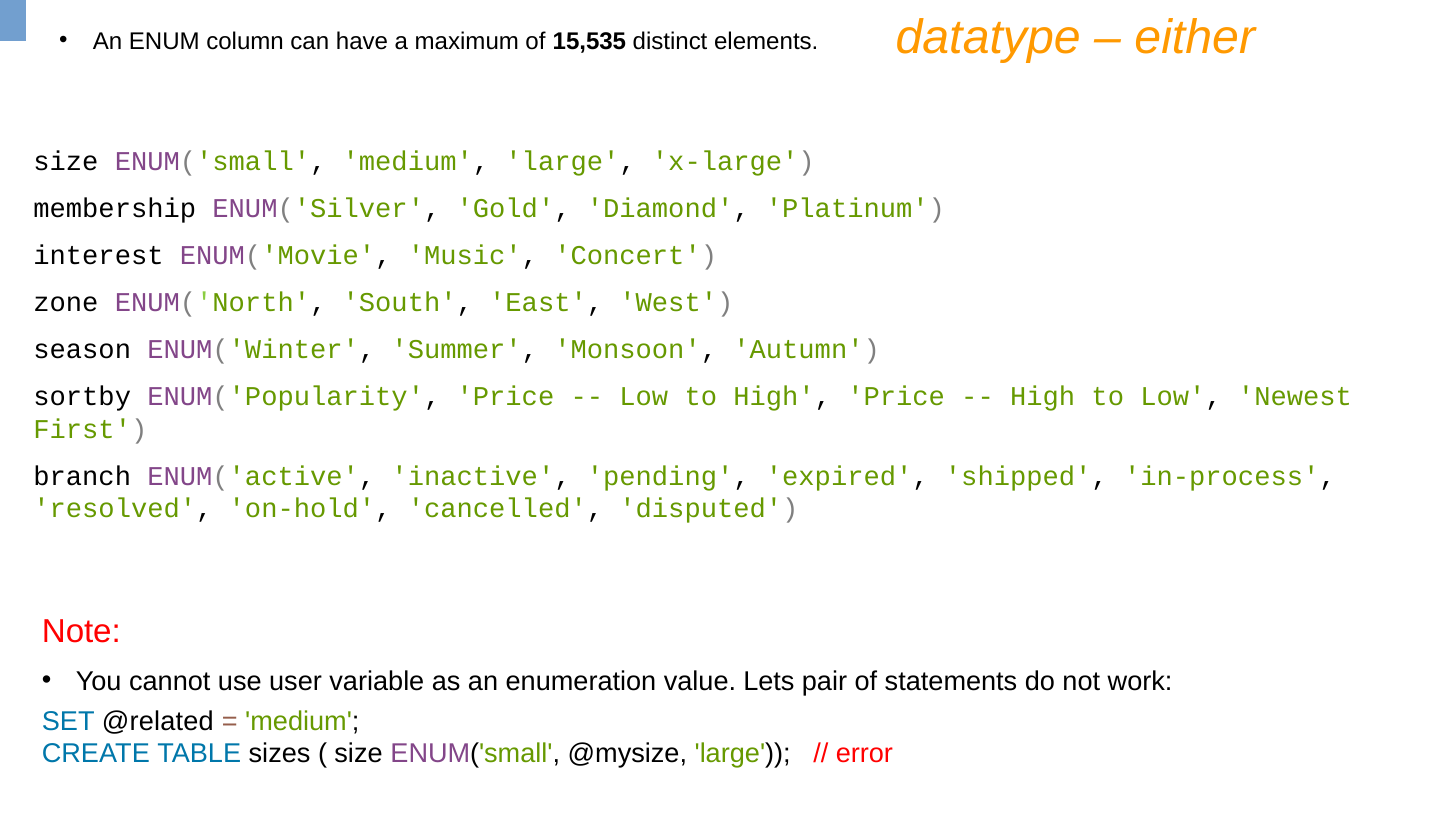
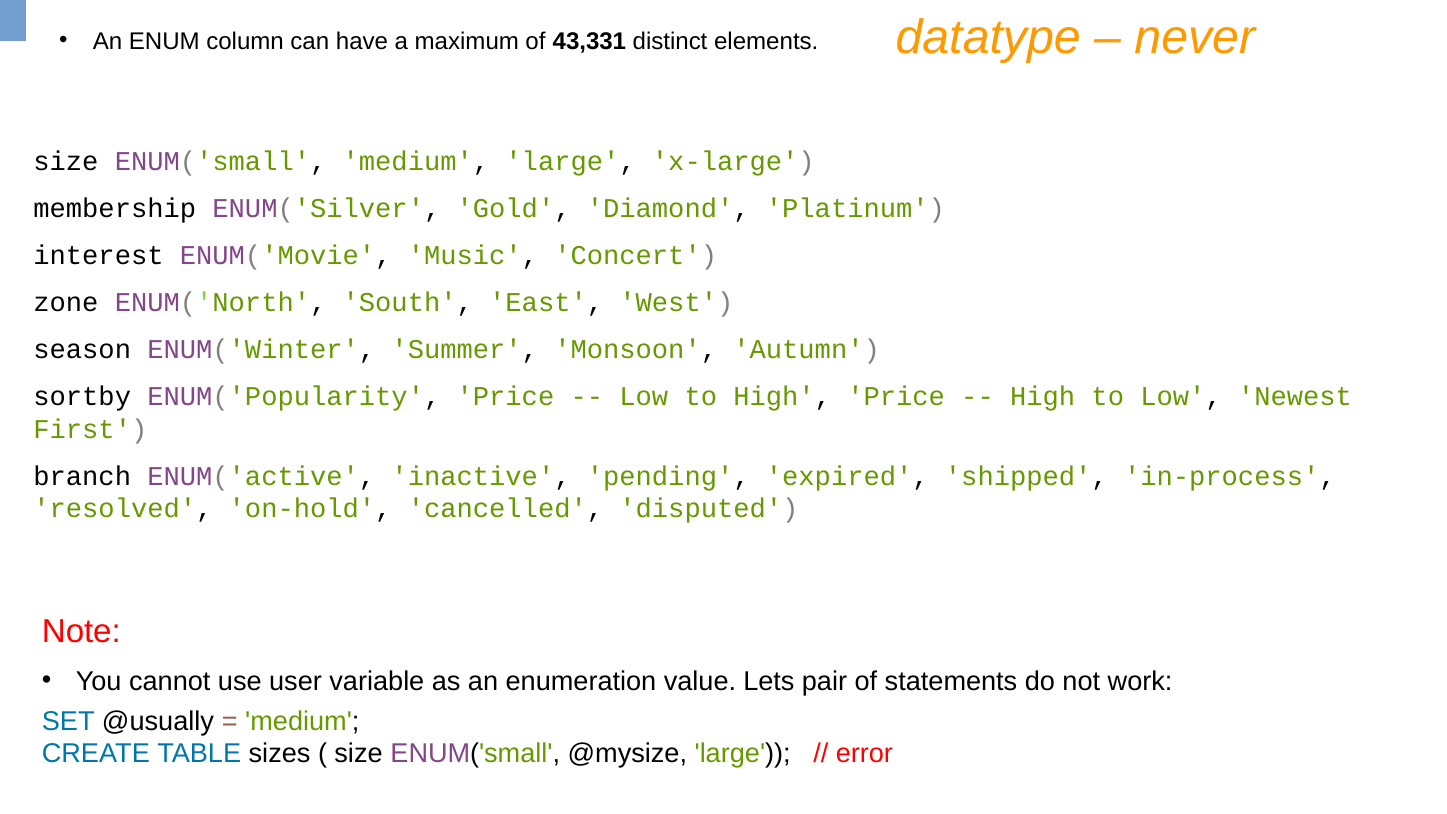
either: either -> never (1195, 38)
15,535: 15,535 -> 43,331 (589, 41)
@related: @related -> @usually (158, 721)
